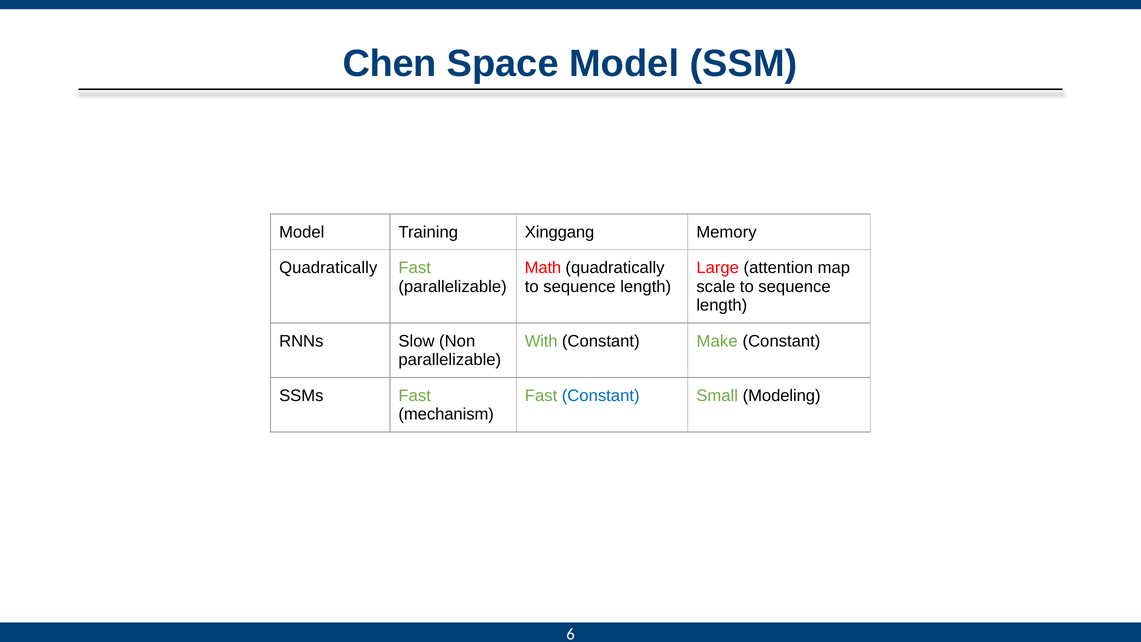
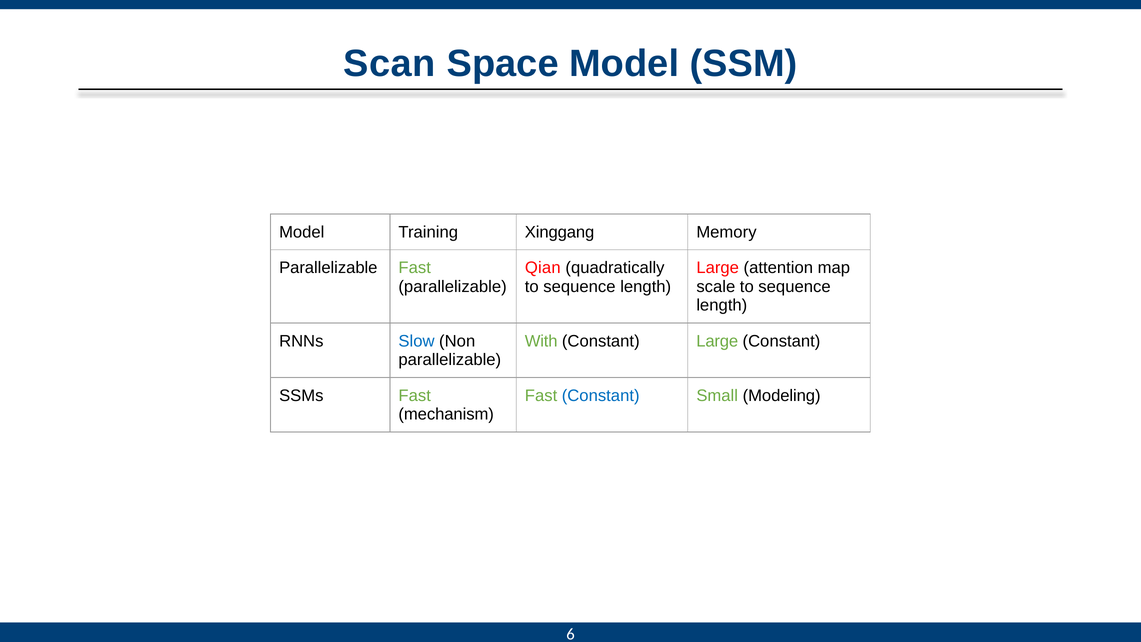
Chen: Chen -> Scan (389, 64)
Quadratically: Quadratically -> Parallelizable (328, 268)
Math: Math -> Qian (543, 268)
Slow colour: black -> blue (417, 341)
Constant Make: Make -> Large (717, 341)
